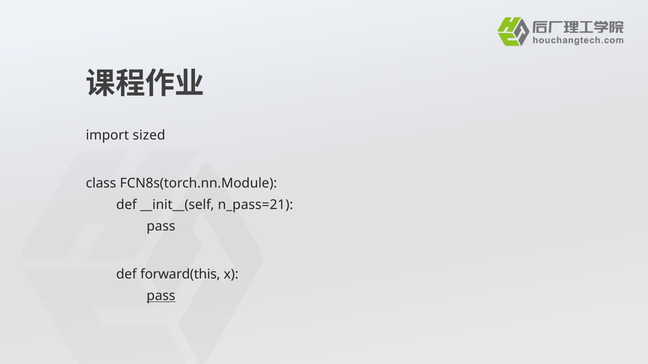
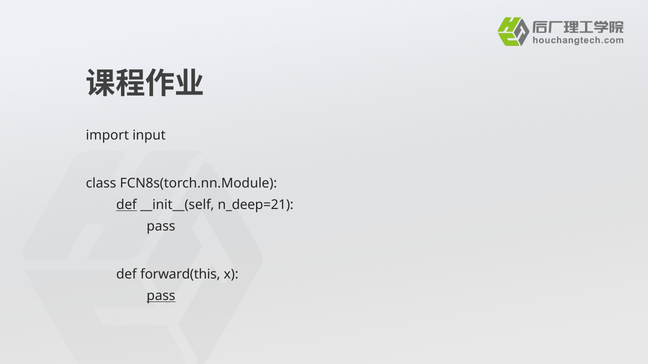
sized: sized -> input (149, 136)
def underline: none -> present (126, 205)
n_pass=21: n_pass=21 -> n_deep=21 (256, 205)
